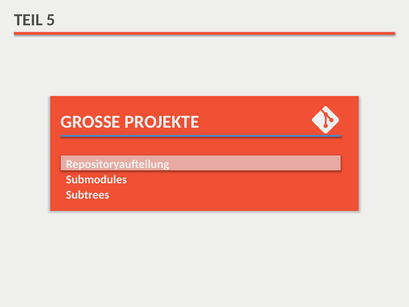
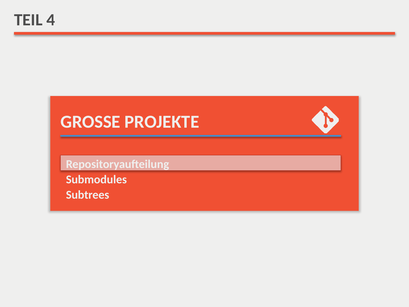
5: 5 -> 4 (51, 20)
